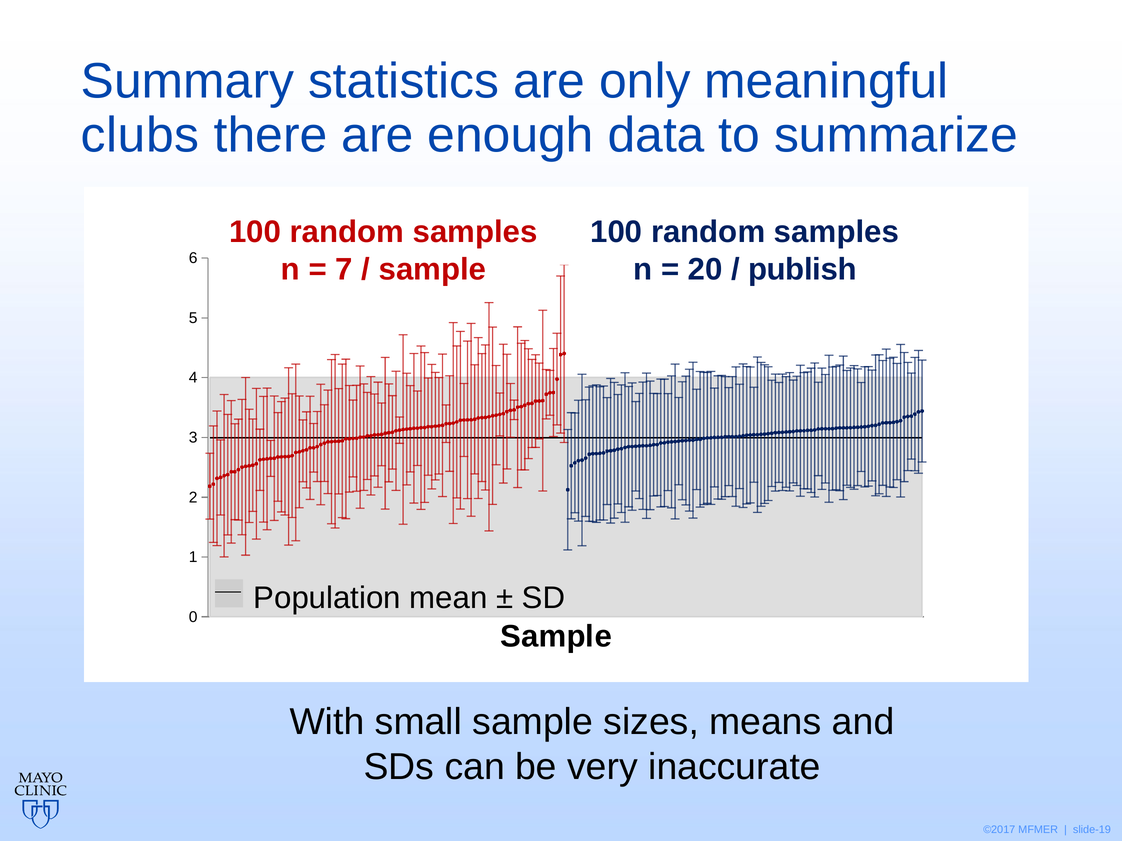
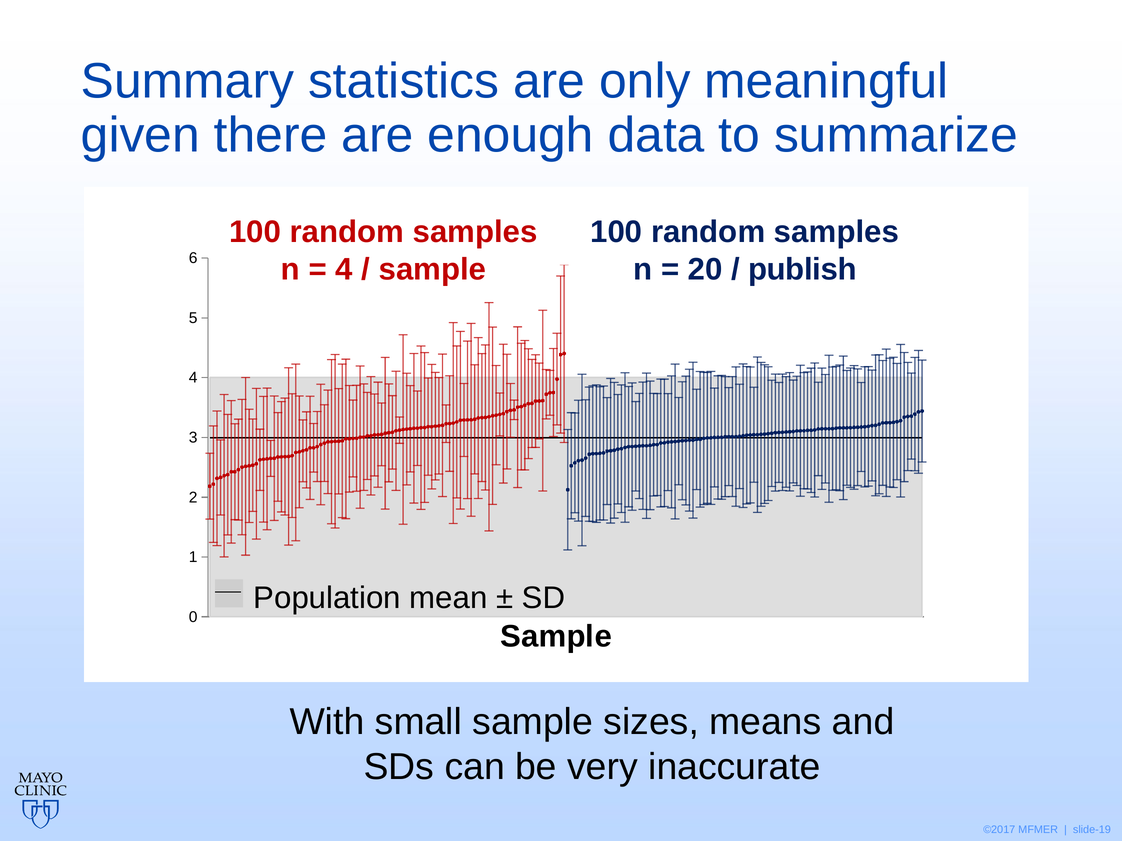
clubs: clubs -> given (140, 135)
7: 7 -> 4 (344, 270)
